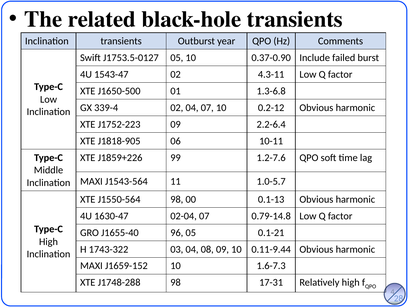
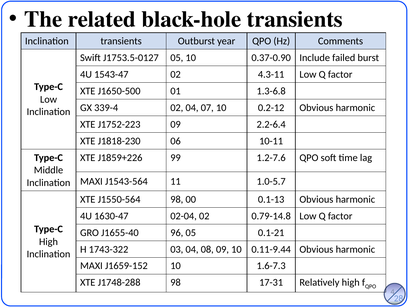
J1818-905: J1818-905 -> J1818-230 (119, 141)
02-04 07: 07 -> 02 (204, 216)
